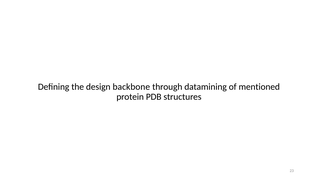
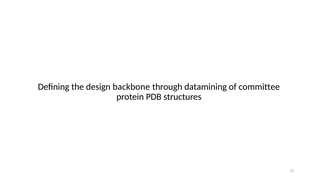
mentioned: mentioned -> committee (259, 87)
